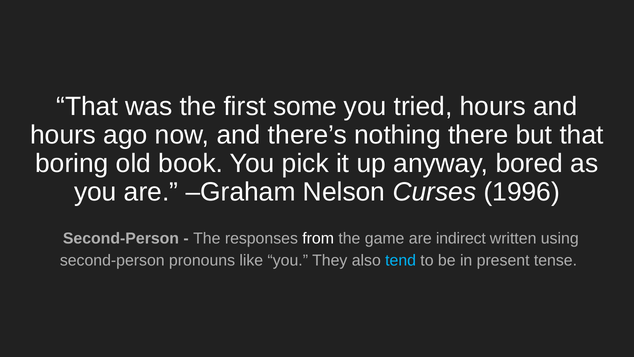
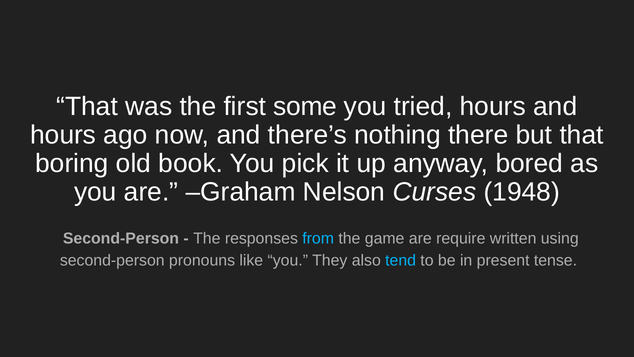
1996: 1996 -> 1948 (522, 192)
from colour: white -> light blue (318, 238)
indirect: indirect -> require (461, 238)
